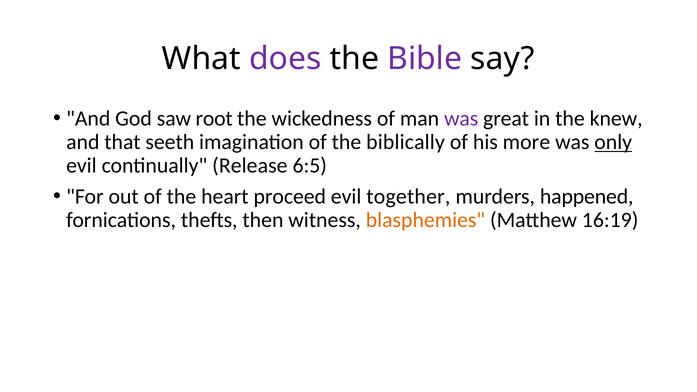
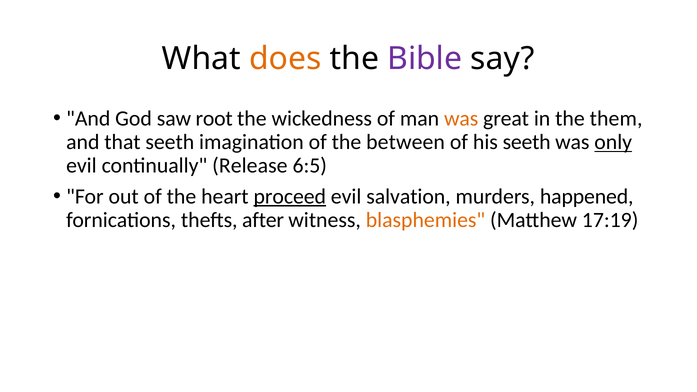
does colour: purple -> orange (285, 59)
was colour: purple -> orange (461, 119)
knew: knew -> them (616, 119)
biblically: biblically -> between (406, 142)
his more: more -> seeth (527, 142)
proceed underline: none -> present (290, 196)
together: together -> salvation (408, 196)
then: then -> after (263, 220)
16:19: 16:19 -> 17:19 (610, 220)
